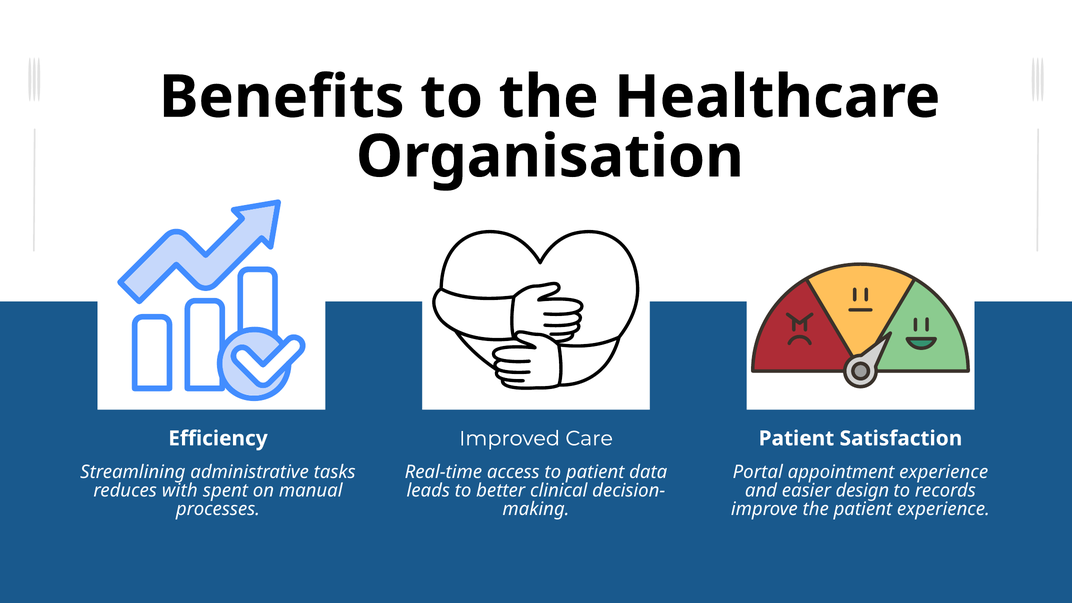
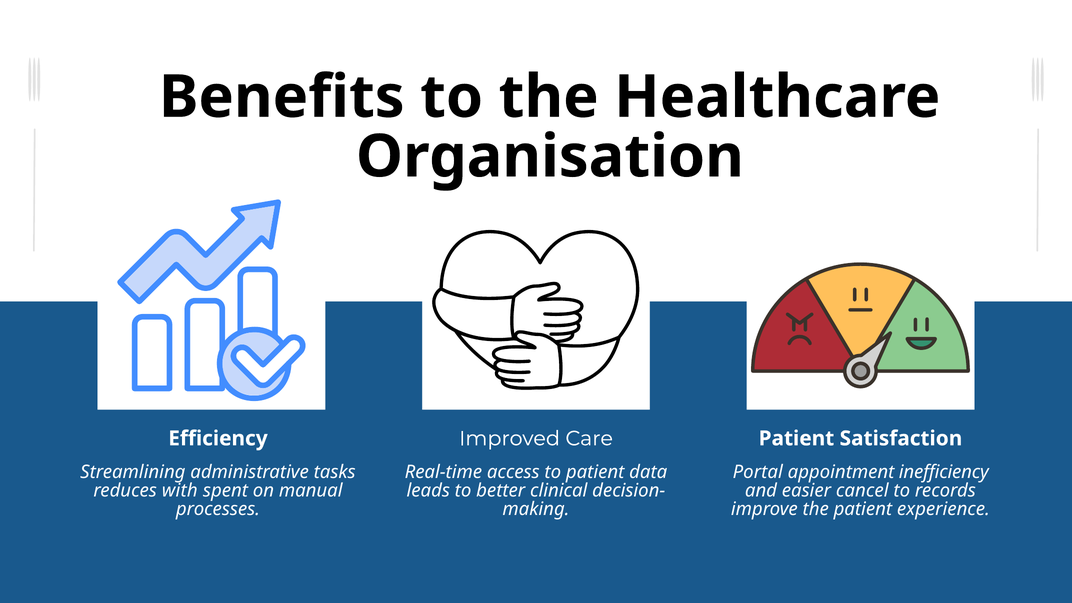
appointment experience: experience -> inefficiency (944, 472)
design: design -> cancel (862, 491)
